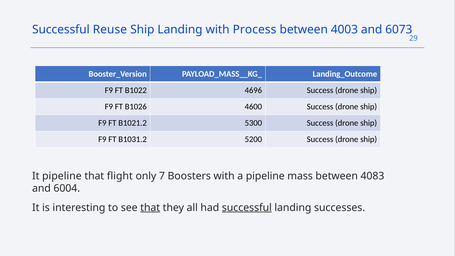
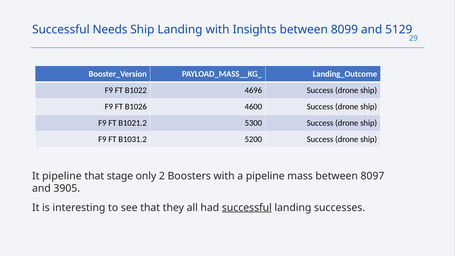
Reuse: Reuse -> Needs (110, 29)
Process: Process -> Insights (255, 29)
4003: 4003 -> 8099 (344, 29)
6073: 6073 -> 5129 (399, 29)
flight: flight -> stage (120, 176)
7: 7 -> 2 (162, 176)
4083: 4083 -> 8097 (372, 176)
6004: 6004 -> 3905 (67, 188)
that underline: present -> none (150, 208)
